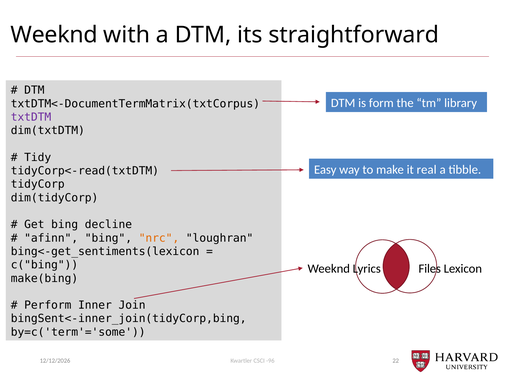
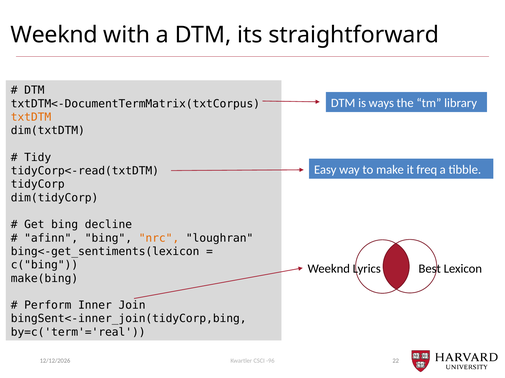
form: form -> ways (381, 103)
txtDTM colour: purple -> orange (31, 117)
real: real -> freq (427, 170)
Files: Files -> Best (430, 269)
by=c('term'='some: by=c('term'='some -> by=c('term'='real (78, 333)
